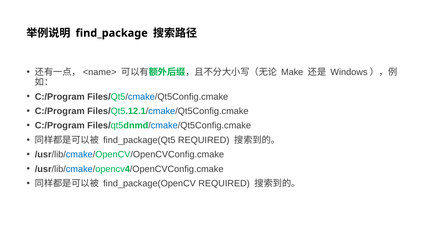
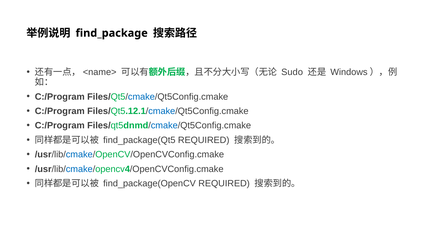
Make: Make -> Sudo (292, 72)
